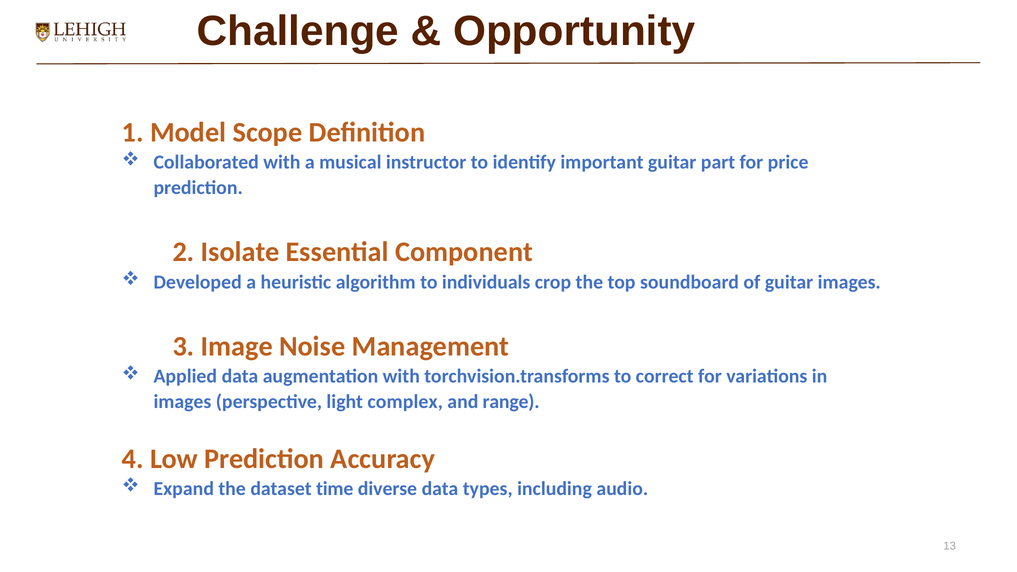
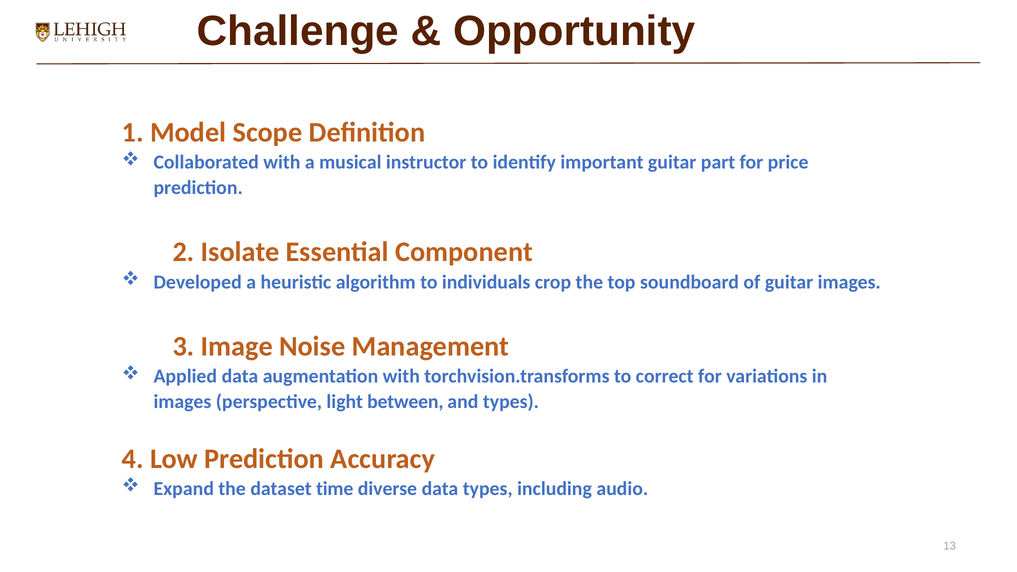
complex: complex -> between (405, 402)
and range: range -> types (511, 402)
